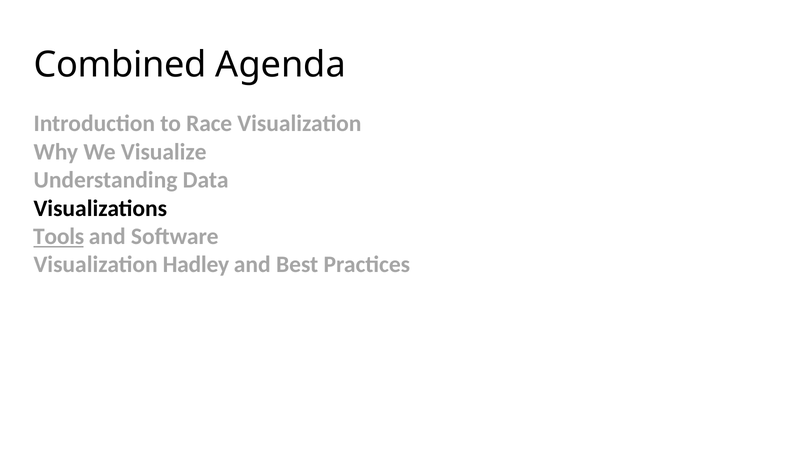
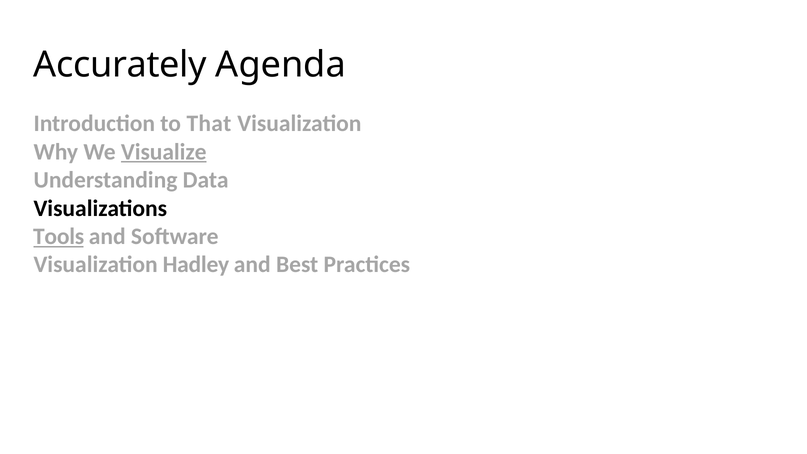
Combined: Combined -> Accurately (120, 65)
Race: Race -> That (209, 124)
Visualize underline: none -> present (164, 152)
